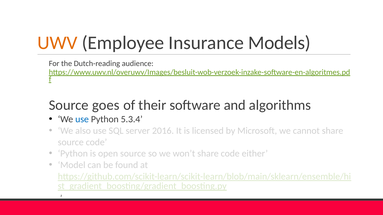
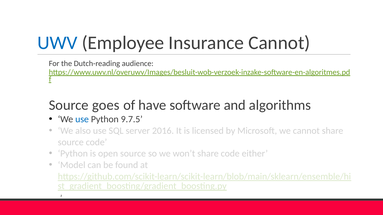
UWV colour: orange -> blue (57, 43)
Insurance Models: Models -> Cannot (279, 43)
their: their -> have (152, 105)
5.3.4: 5.3.4 -> 9.7.5 (132, 119)
